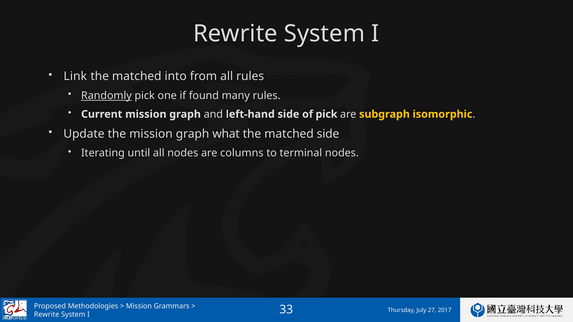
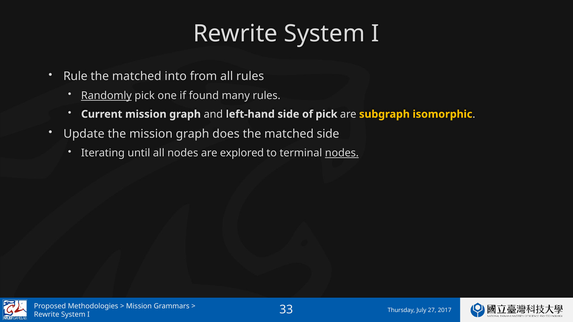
Link: Link -> Rule (75, 76)
what: what -> does (226, 134)
columns: columns -> explored (242, 153)
nodes underline: none -> present (342, 153)
